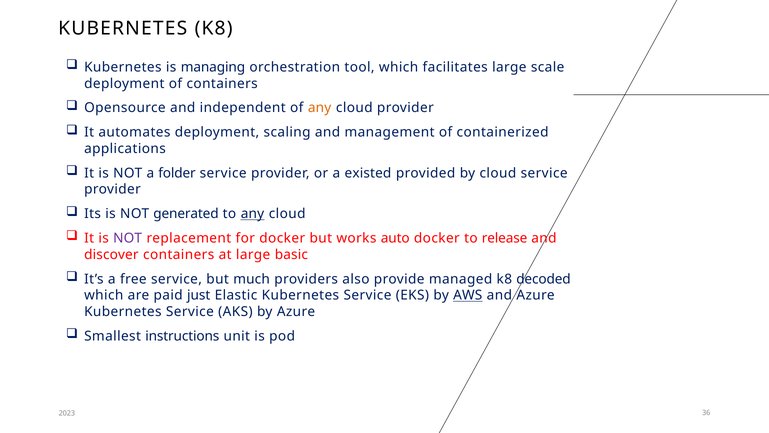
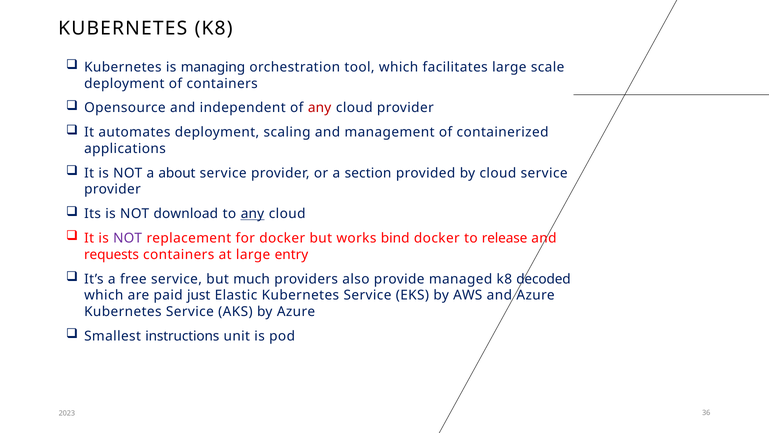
any colour: orange -> red (320, 108)
folder: folder -> about (177, 173)
existed: existed -> section (368, 173)
generated: generated -> download (186, 214)
auto: auto -> bind (395, 238)
discover: discover -> requests (112, 254)
basic: basic -> entry (291, 254)
AWS underline: present -> none (468, 295)
